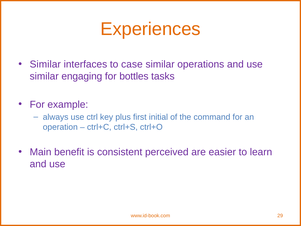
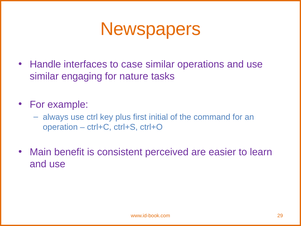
Experiences: Experiences -> Newspapers (151, 29)
Similar: Similar -> Handle (45, 64)
bottles: bottles -> nature (134, 76)
